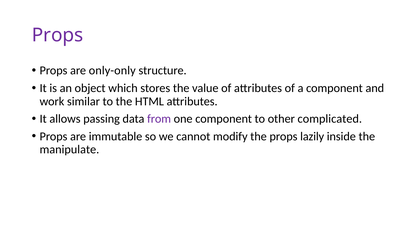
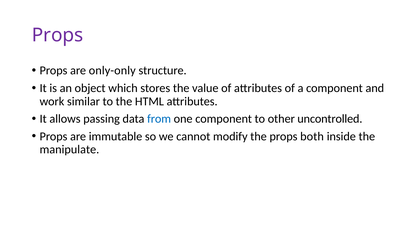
from colour: purple -> blue (159, 119)
complicated: complicated -> uncontrolled (330, 119)
lazily: lazily -> both (312, 136)
